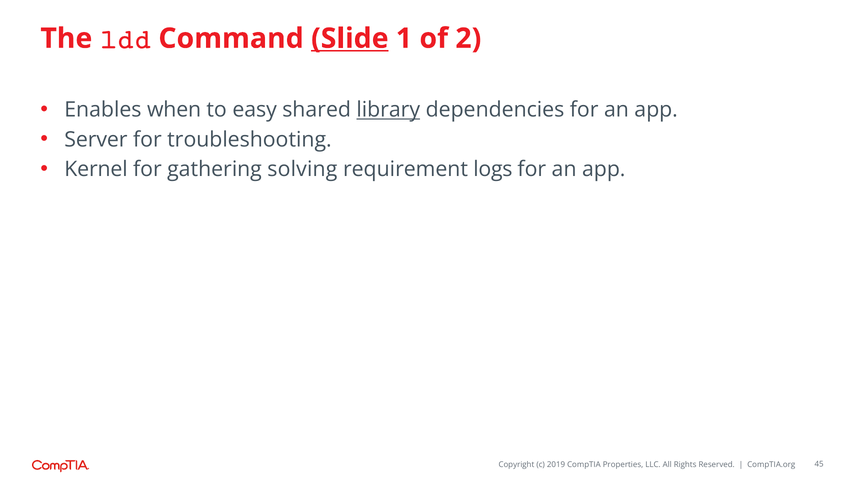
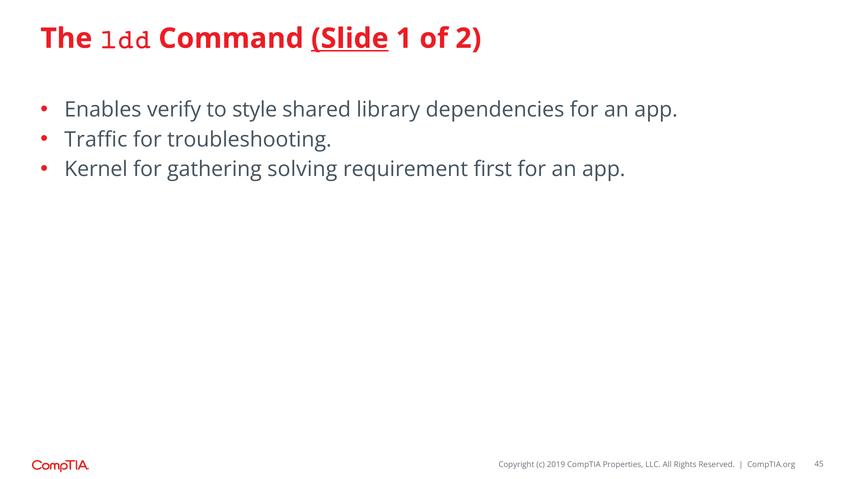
when: when -> verify (174, 110)
easy: easy -> style (255, 110)
library underline: present -> none (388, 110)
Server: Server -> Traffic (96, 140)
logs: logs -> first (493, 170)
